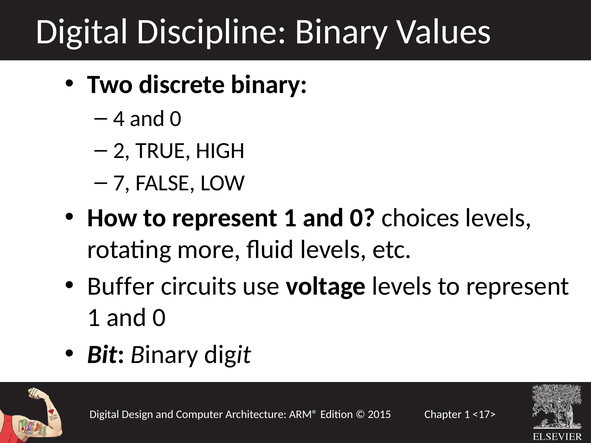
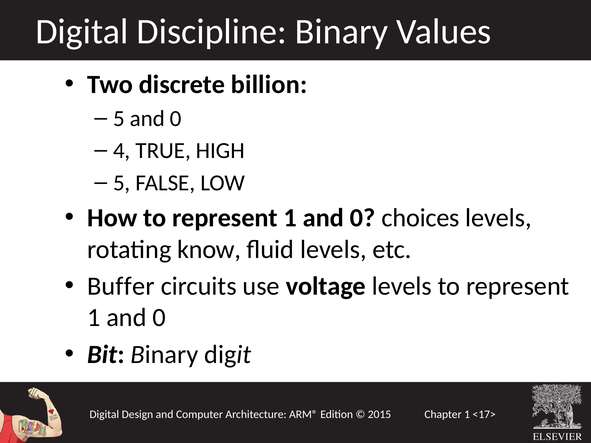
discrete binary: binary -> billion (269, 85)
4: 4 -> 5 (119, 119)
2: 2 -> 4 (122, 151)
7: 7 -> 5 (122, 183)
more: more -> know (209, 249)
